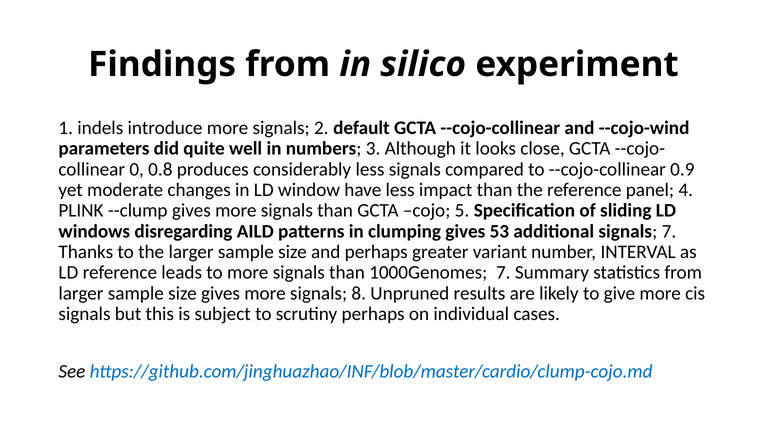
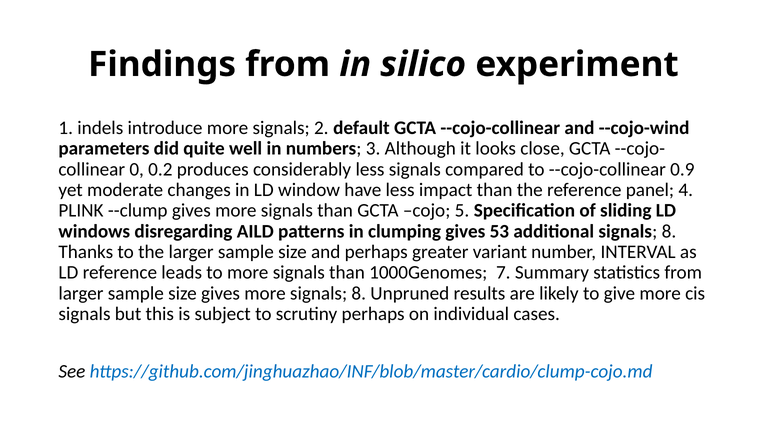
0.8: 0.8 -> 0.2 (160, 169)
additional signals 7: 7 -> 8 (669, 231)
